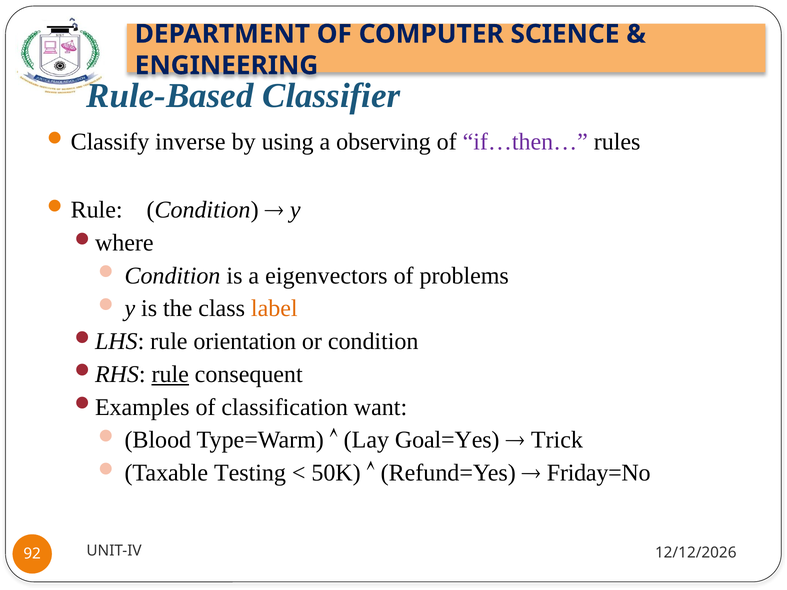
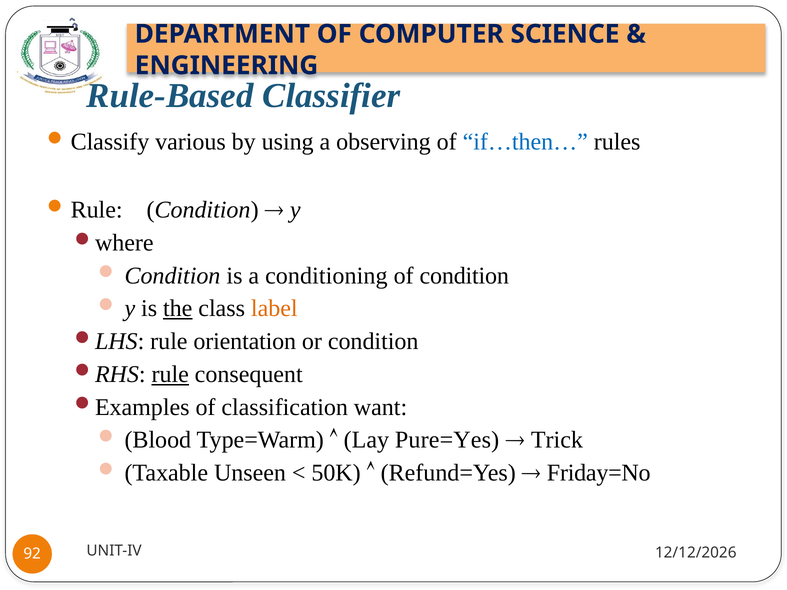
inverse: inverse -> various (190, 142)
if…then… colour: purple -> blue (525, 142)
eigenvectors: eigenvectors -> conditioning (326, 276)
of problems: problems -> condition (464, 276)
the underline: none -> present (178, 309)
Goal=Yes: Goal=Yes -> Pure=Yes (447, 440)
Testing: Testing -> Unseen (250, 473)
